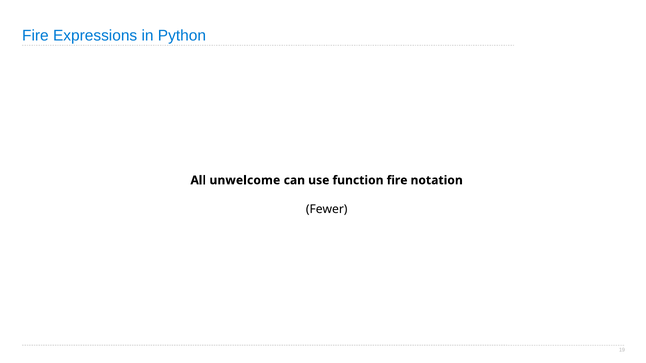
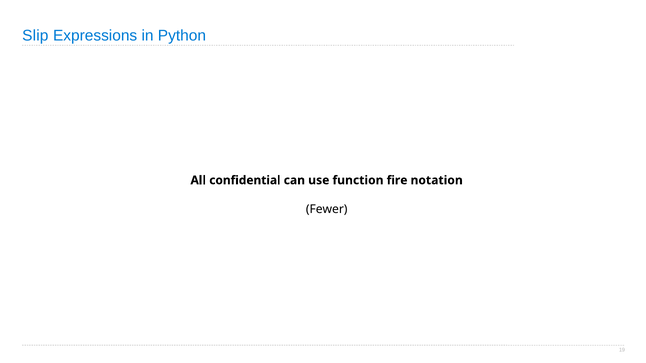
Fire: Fire -> Slip (35, 36)
unwelcome: unwelcome -> confidential (245, 180)
